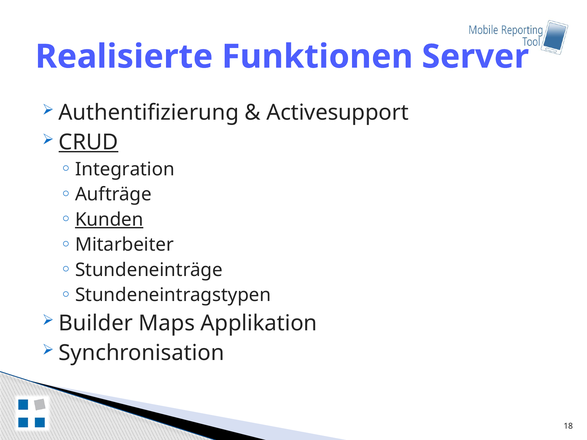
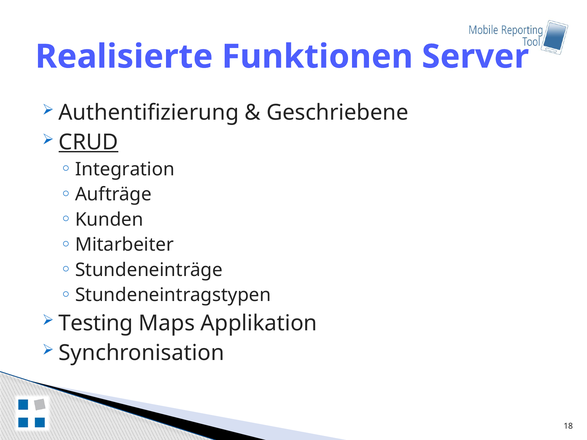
Activesupport: Activesupport -> Geschriebene (337, 113)
Kunden underline: present -> none (109, 220)
Builder: Builder -> Testing (96, 323)
